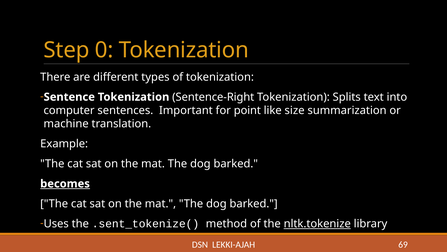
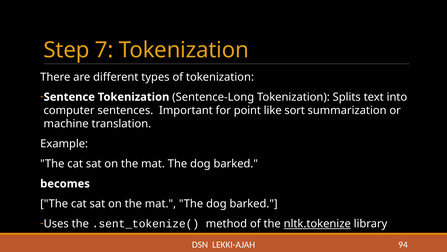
0: 0 -> 7 (104, 50)
Sentence-Right: Sentence-Right -> Sentence-Long (213, 97)
size: size -> sort (295, 110)
becomes underline: present -> none (65, 183)
69: 69 -> 94 (403, 244)
